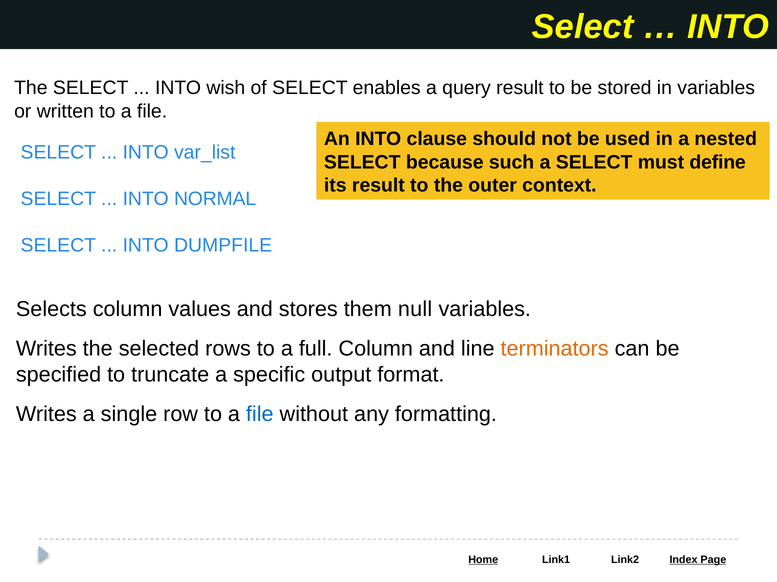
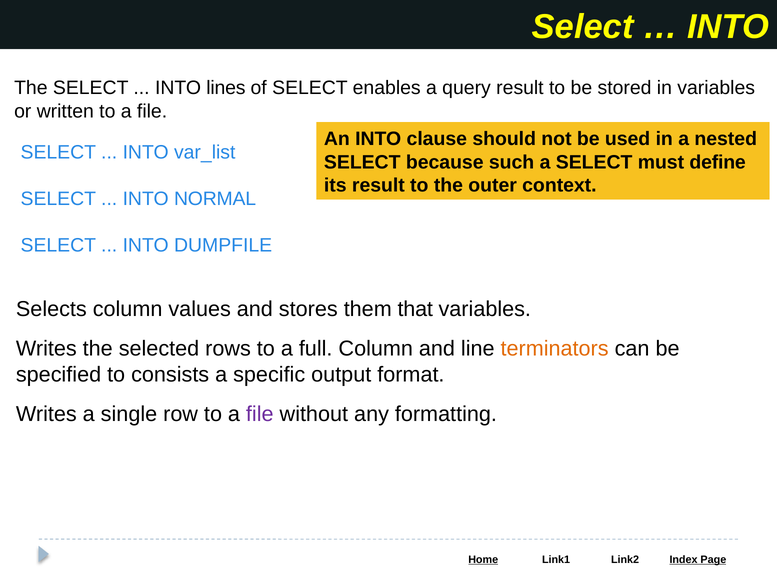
wish: wish -> lines (226, 88)
null: null -> that (415, 310)
truncate: truncate -> consists (170, 375)
file colour: blue -> purple (260, 415)
